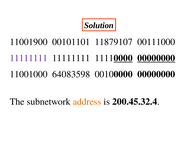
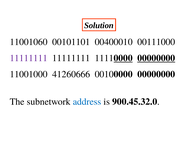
11001900: 11001900 -> 11001060 (29, 42)
11879107: 11879107 -> 00400010 (114, 42)
64083598: 64083598 -> 41260666 (71, 74)
address colour: orange -> blue (87, 101)
200.45.32.4: 200.45.32.4 -> 900.45.32.0 (135, 101)
